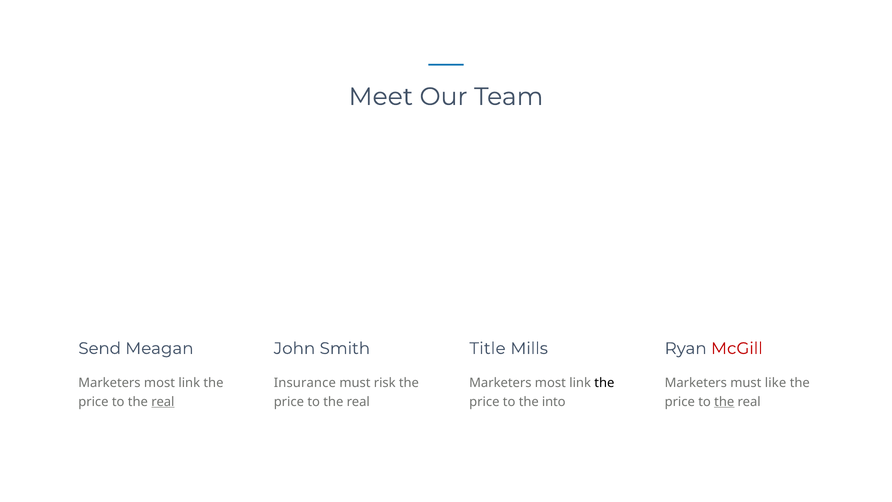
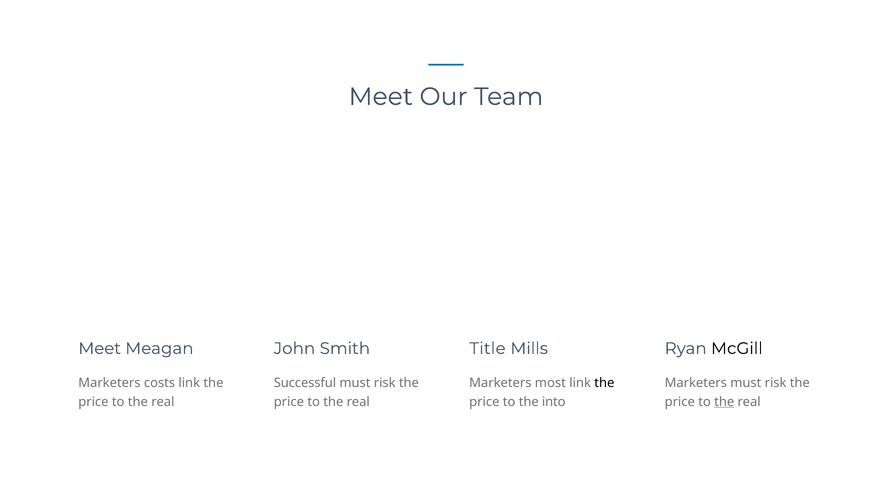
Send: Send -> Meet (100, 348)
McGill colour: red -> black (737, 348)
most: most -> costs (160, 383)
Insurance: Insurance -> Successful (305, 383)
Marketers must like: like -> risk (776, 383)
real underline: present -> none (163, 402)
